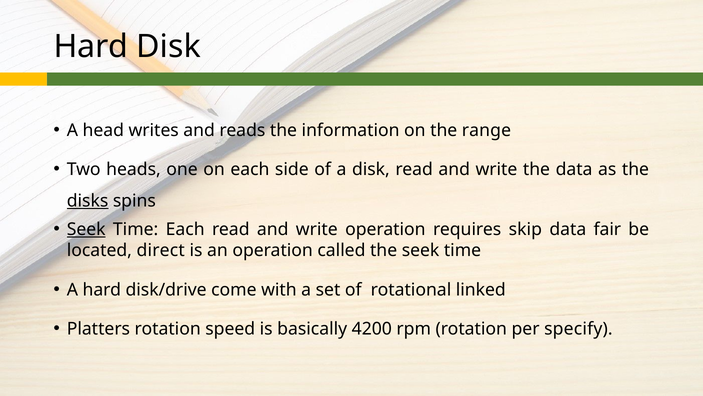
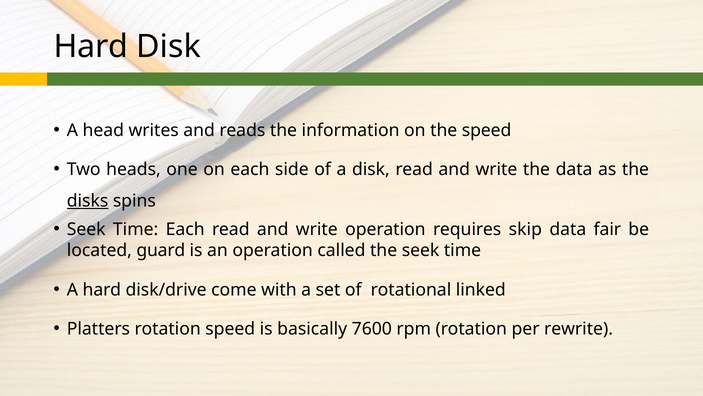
the range: range -> speed (487, 130)
Seek underline: present -> none (86, 229)
direct: direct -> guard (161, 250)
4200: 4200 -> 7600 (372, 328)
specify: specify -> rewrite (579, 328)
